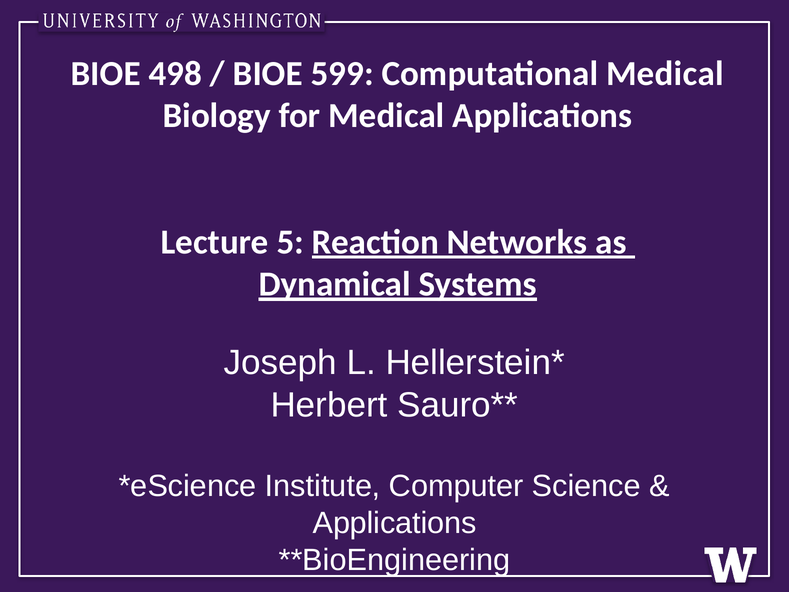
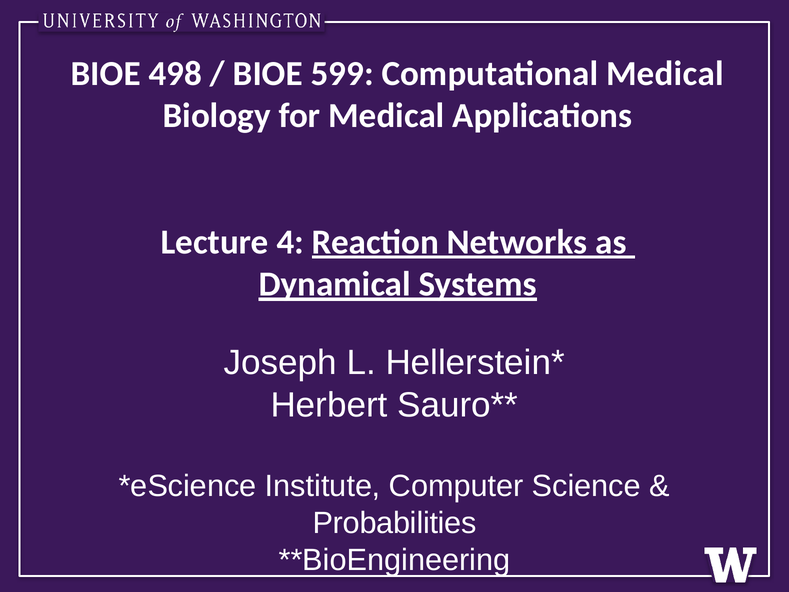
5: 5 -> 4 (290, 242)
Applications: Applications -> Probabilities (395, 523)
